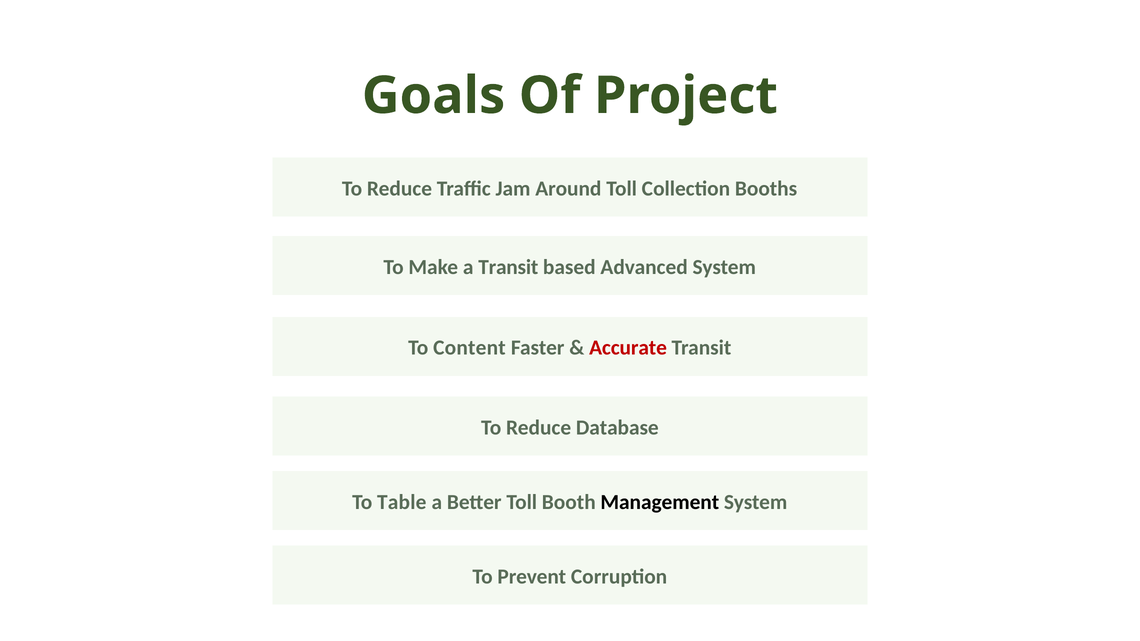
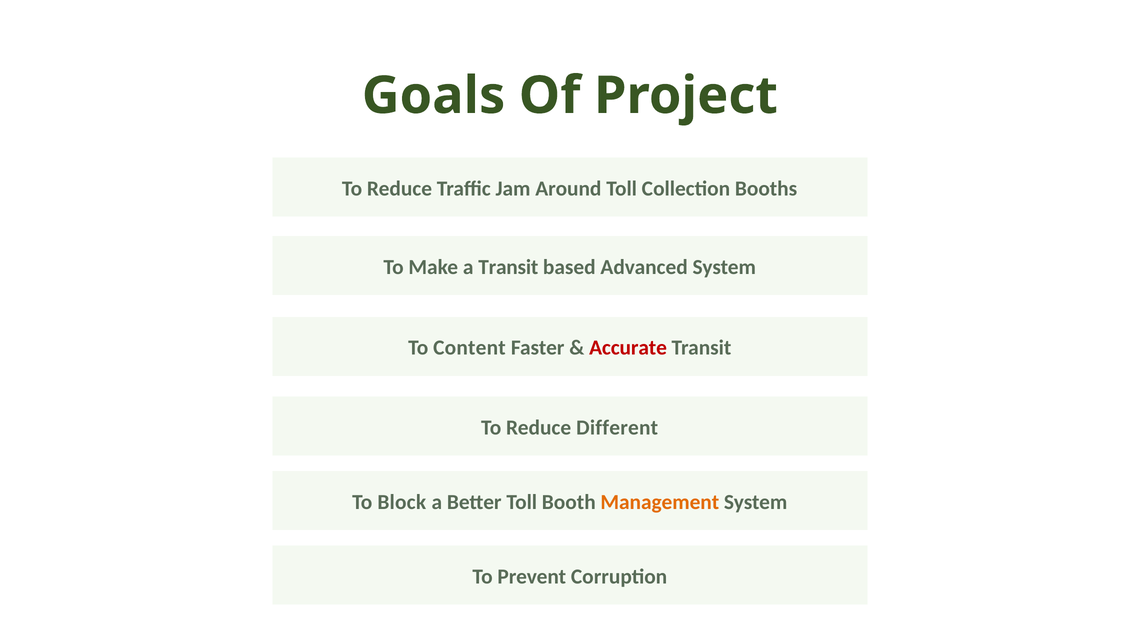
Database: Database -> Different (617, 428)
Table: Table -> Block (402, 502)
Management colour: black -> orange (660, 502)
